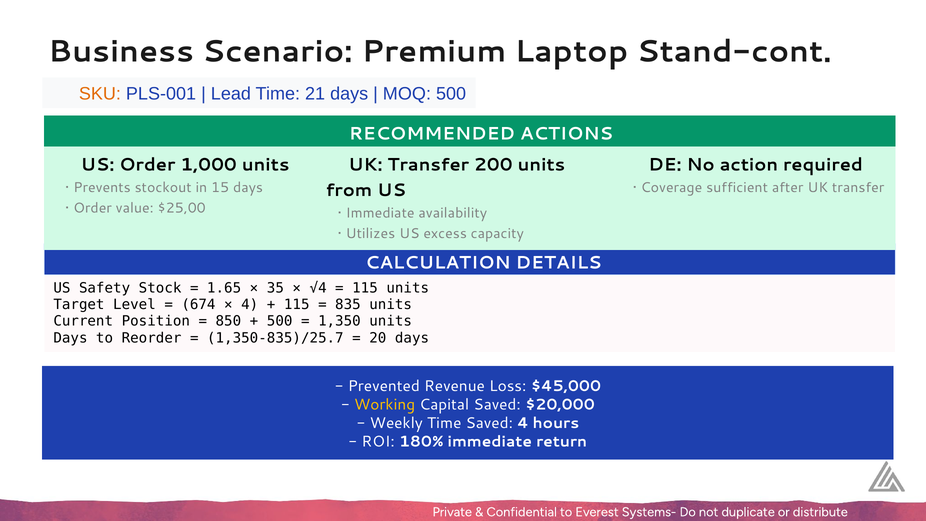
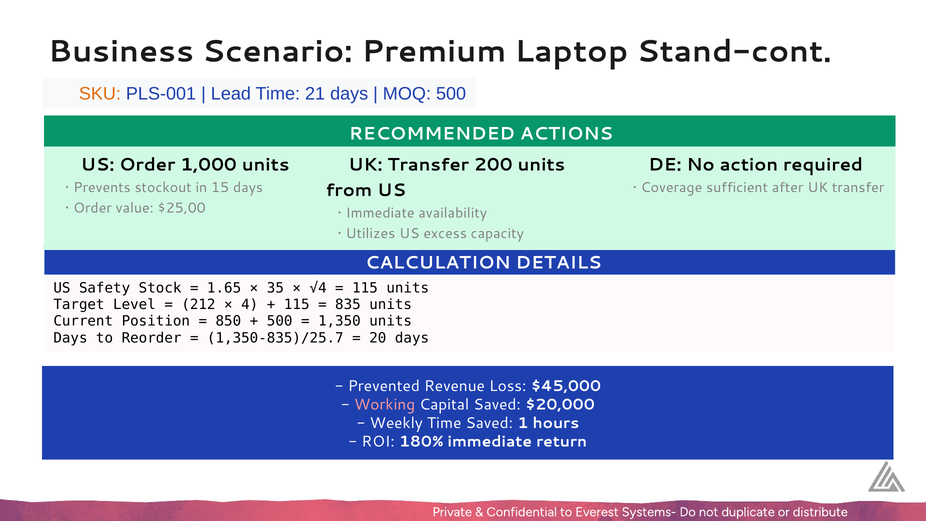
674: 674 -> 212 (198, 305)
Working colour: yellow -> pink (385, 405)
Saved 4: 4 -> 1 (523, 423)
